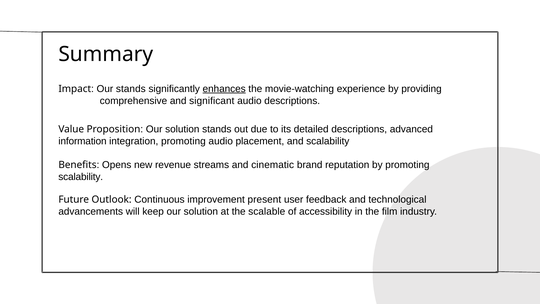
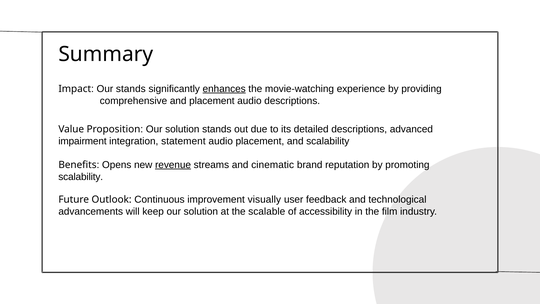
and significant: significant -> placement (212, 101)
information: information -> impairment (82, 141)
integration promoting: promoting -> statement (183, 141)
revenue underline: none -> present (173, 165)
present: present -> visually (264, 199)
